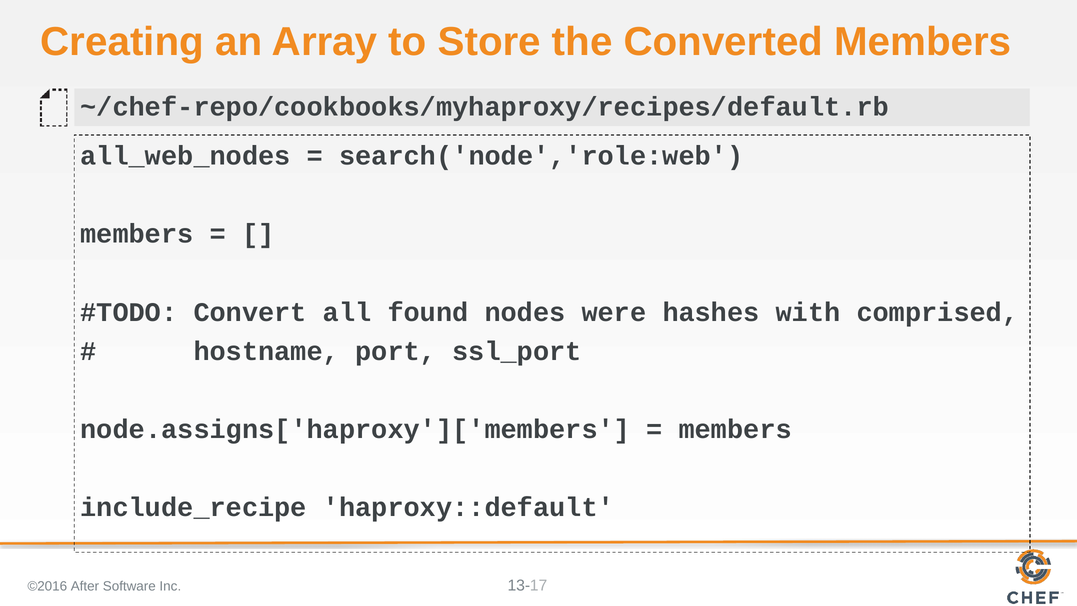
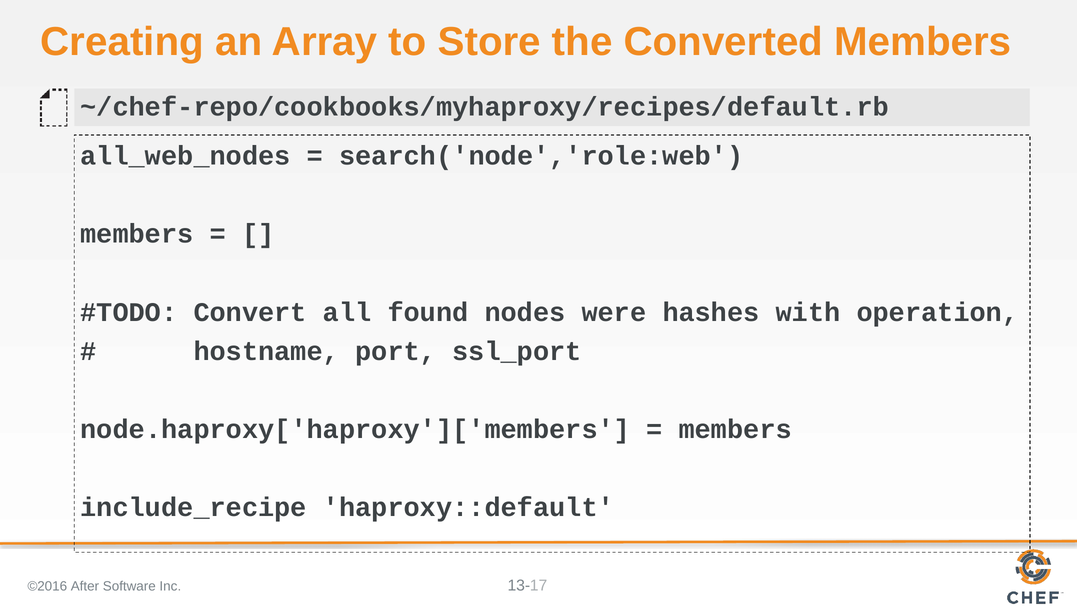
comprised: comprised -> operation (937, 312)
node.assigns['haproxy']['members: node.assigns['haproxy']['members -> node.haproxy['haproxy']['members (355, 429)
